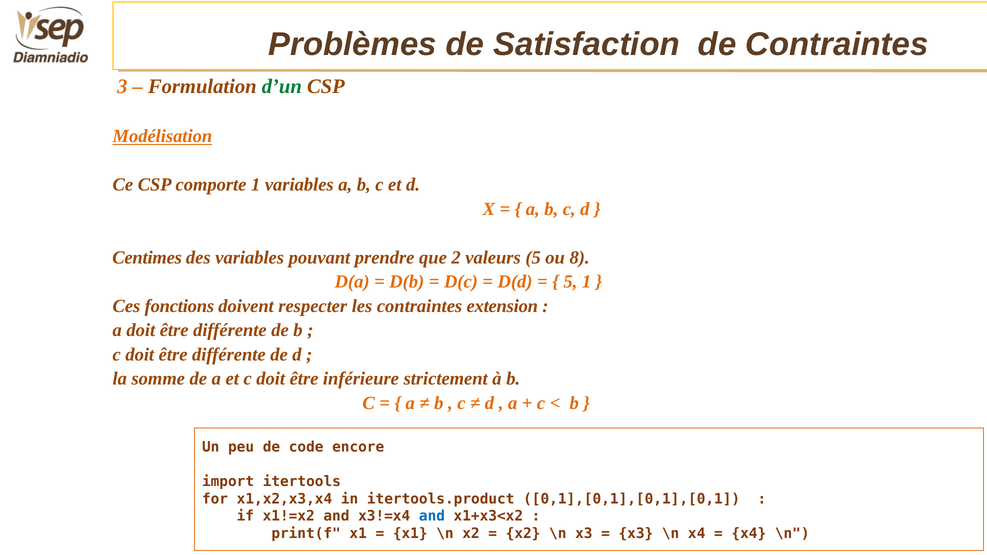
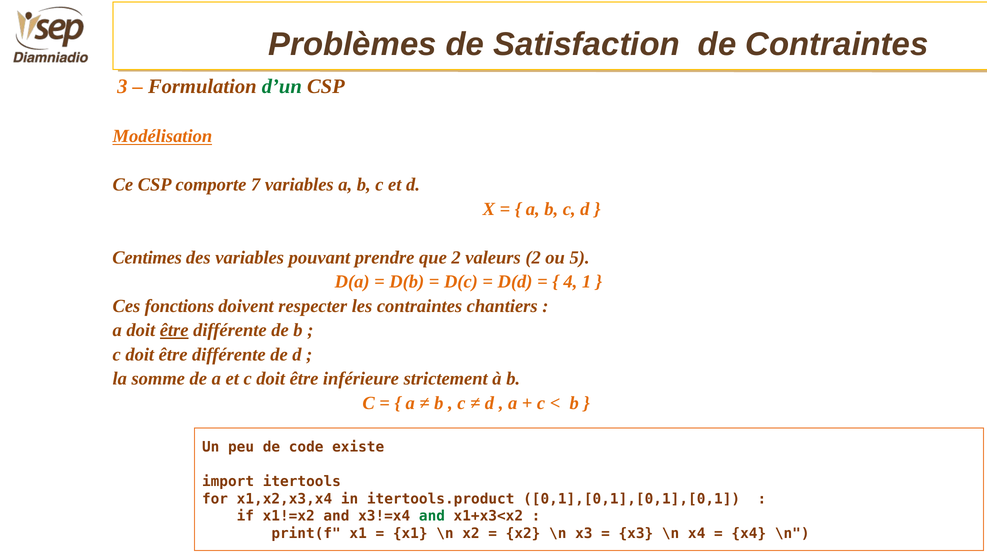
comporte 1: 1 -> 7 (256, 185)
valeurs 5: 5 -> 2 (533, 258)
8: 8 -> 5 (580, 258)
5: 5 -> 4 (570, 282)
extension: extension -> chantiers (502, 306)
être underline: none -> present (174, 330)
encore: encore -> existe (358, 447)
and colour: blue -> green (432, 516)
